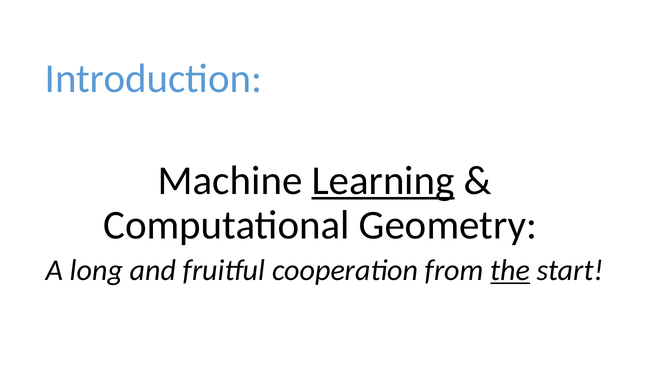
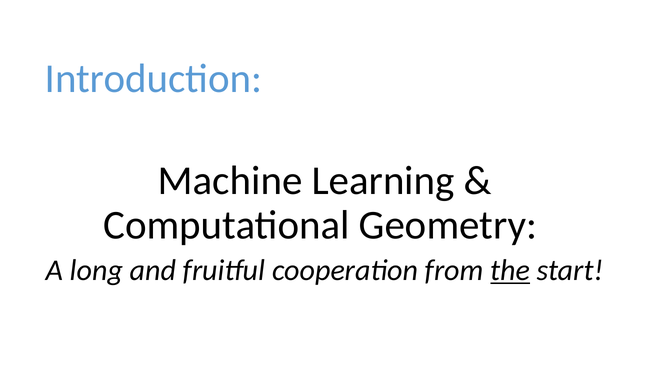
Learning underline: present -> none (383, 180)
